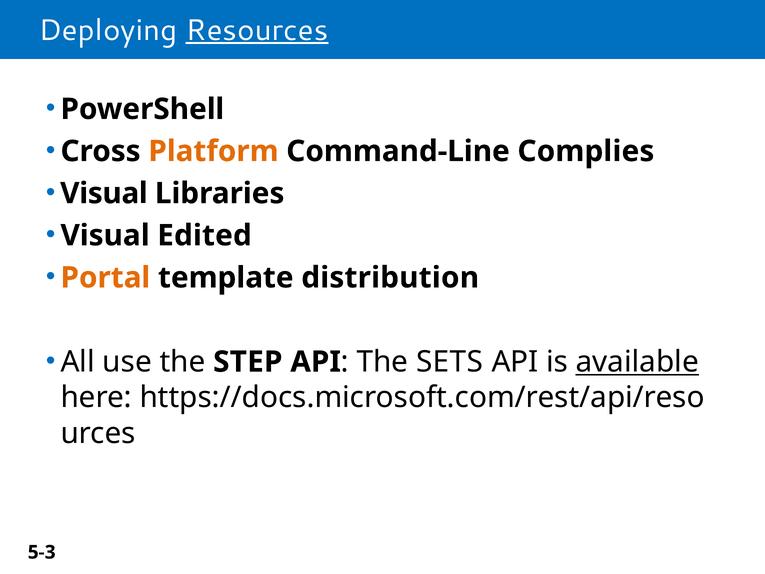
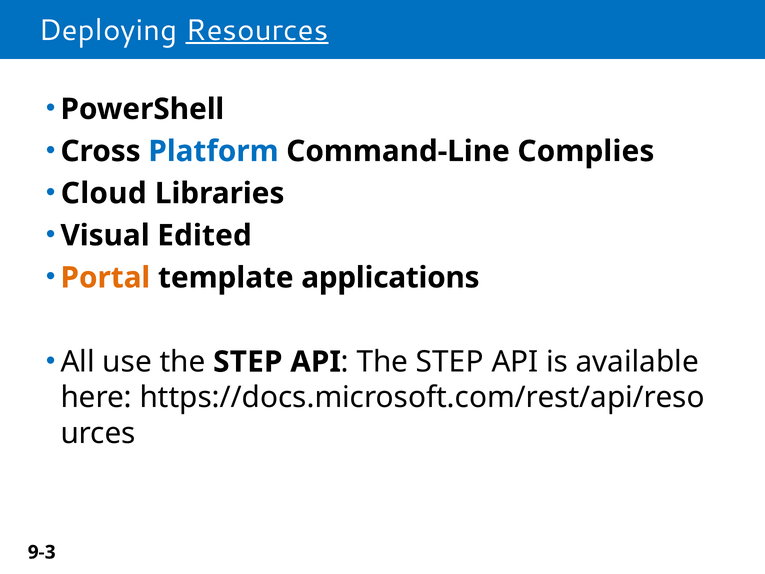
Platform colour: orange -> blue (213, 151)
Visual: Visual -> Cloud (104, 193)
distribution: distribution -> applications (390, 278)
SETS: SETS -> STEP (450, 362)
available underline: present -> none (637, 362)
5-3: 5-3 -> 9-3 (42, 552)
